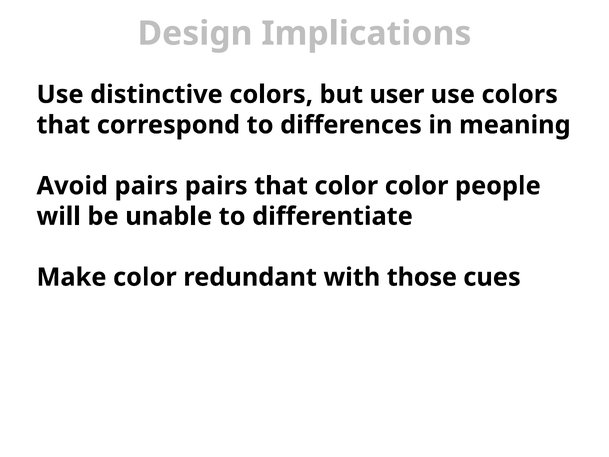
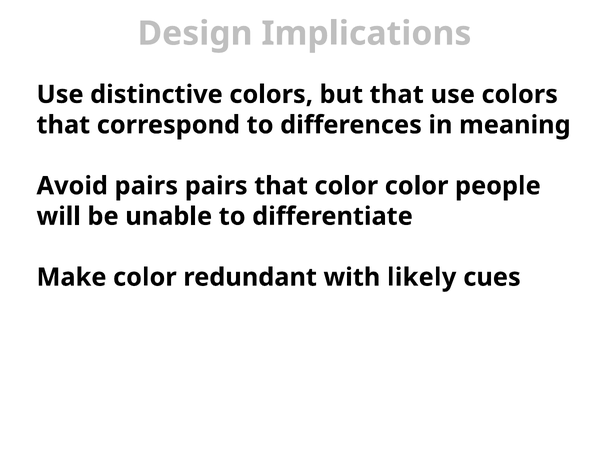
but user: user -> that (397, 94)
those: those -> likely (422, 277)
